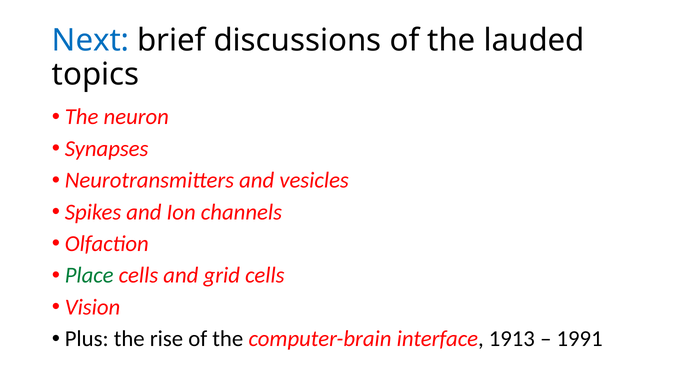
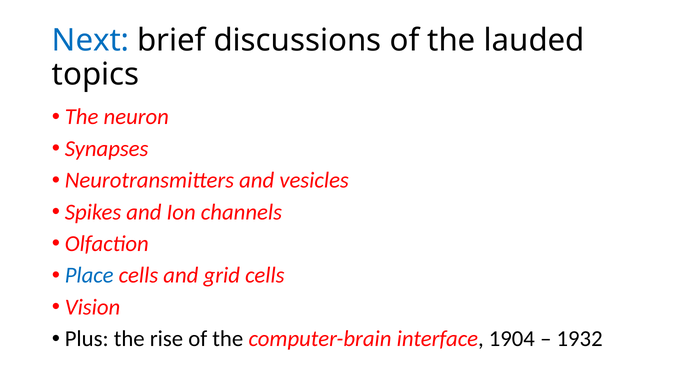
Place colour: green -> blue (89, 275)
1913: 1913 -> 1904 (512, 339)
1991: 1991 -> 1932 (580, 339)
